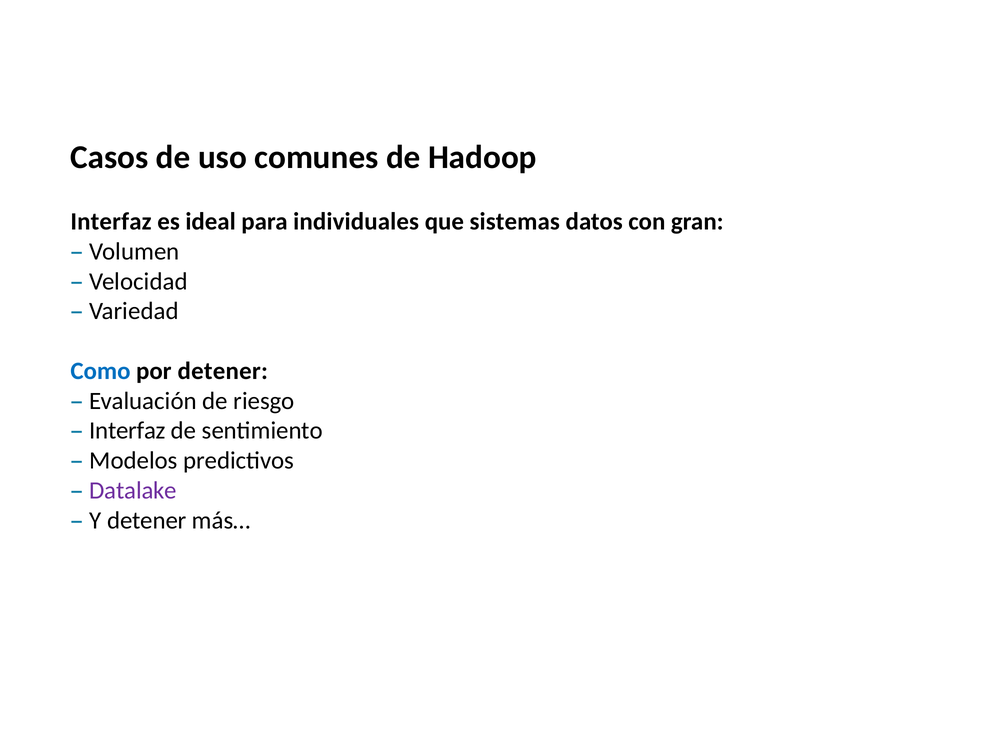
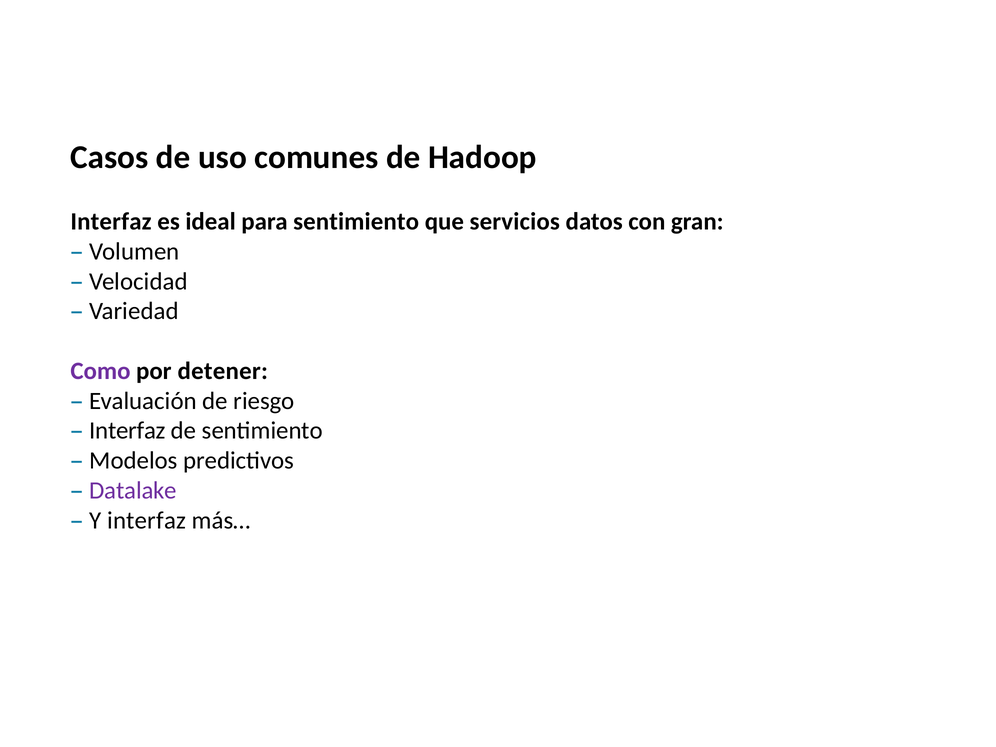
para individuales: individuales -> sentimiento (356, 222)
sistemas: sistemas -> servicios (515, 222)
Como colour: blue -> purple (100, 371)
Y detener: detener -> interfaz (147, 520)
